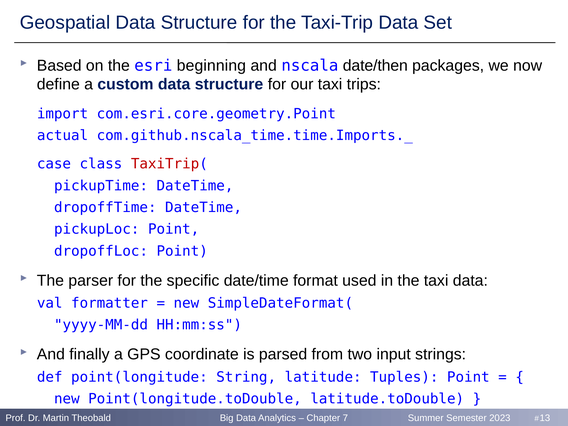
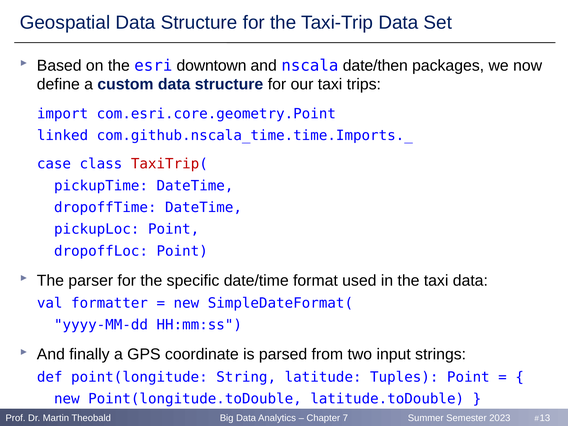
beginning: beginning -> downtown (211, 65)
actual: actual -> linked (63, 135)
